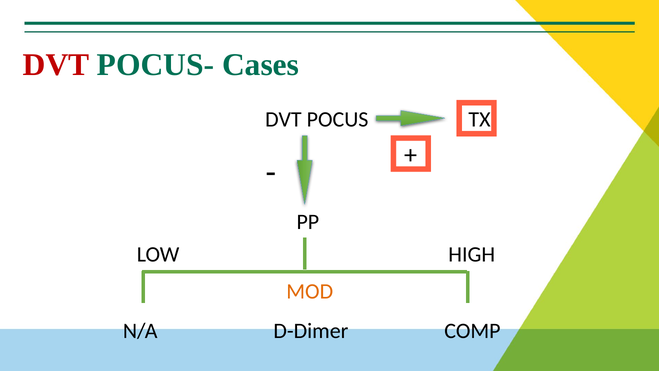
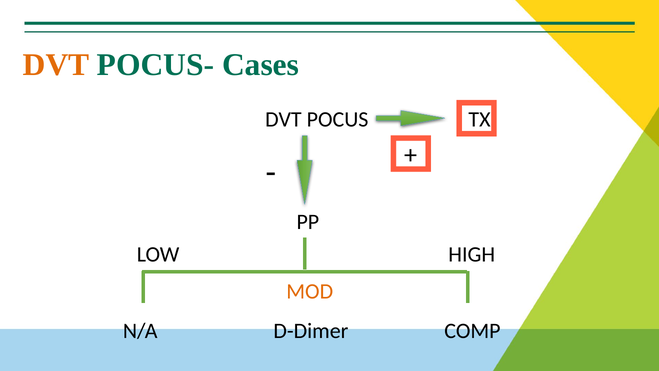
DVT colour: red -> orange (56, 65)
